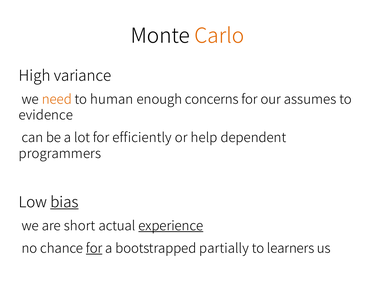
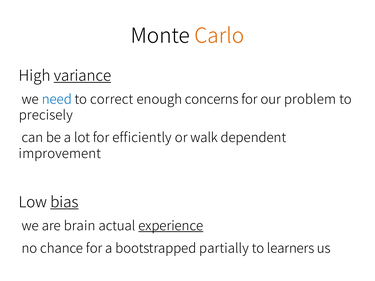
variance underline: none -> present (82, 76)
need colour: orange -> blue (57, 100)
human: human -> correct (112, 100)
assumes: assumes -> problem (310, 100)
evidence: evidence -> precisely (46, 115)
help: help -> walk (204, 138)
programmers: programmers -> improvement (60, 154)
short: short -> brain (80, 226)
for underline: present -> none (94, 249)
